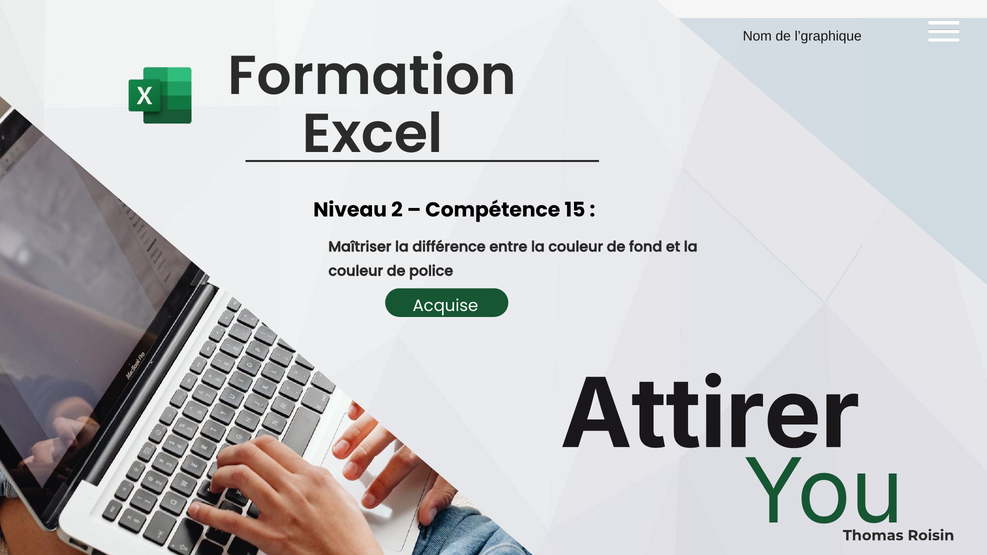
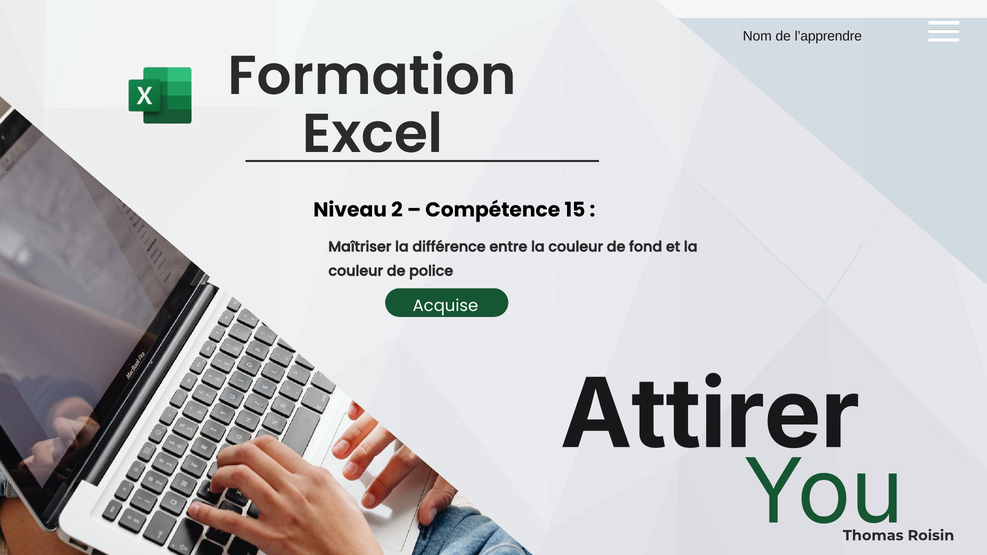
l’graphique: l’graphique -> l’apprendre (828, 36)
